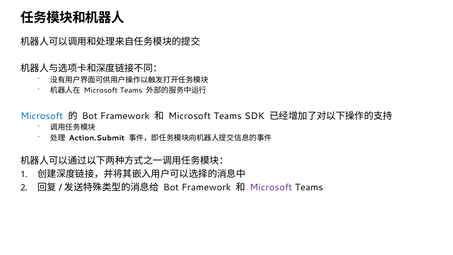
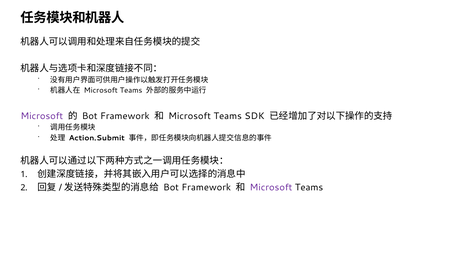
Microsoft colour: blue -> purple (42, 116)
